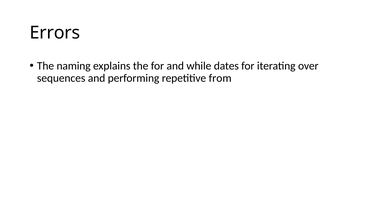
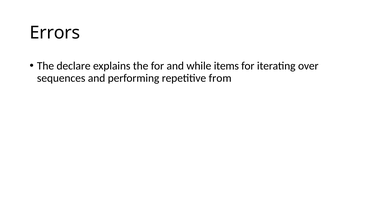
naming: naming -> declare (74, 66)
dates: dates -> items (226, 66)
